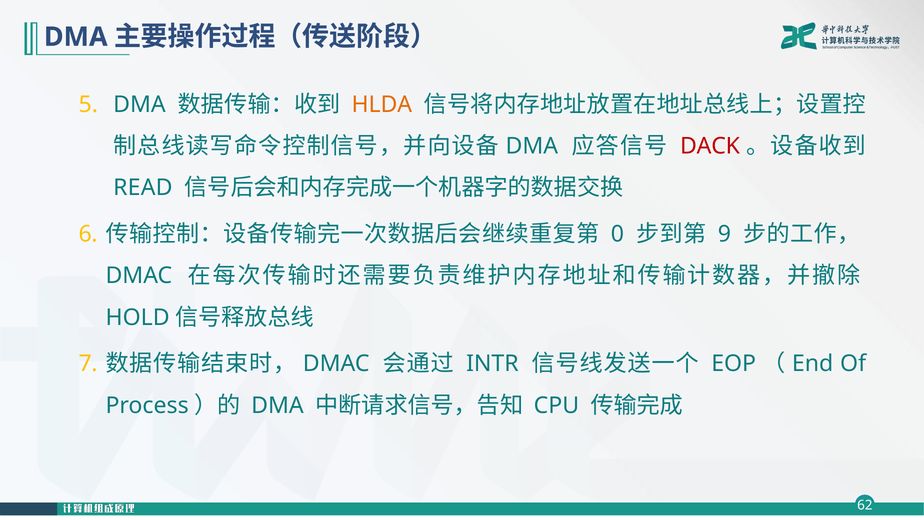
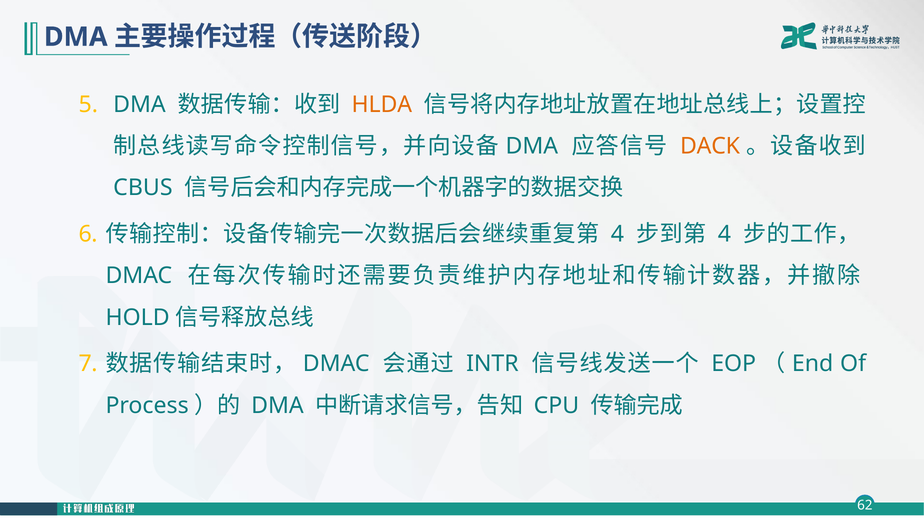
DACK colour: red -> orange (710, 146)
READ: READ -> CBUS (143, 188)
0: 0 -> 4 (617, 234)
9: 9 -> 4 (724, 234)
